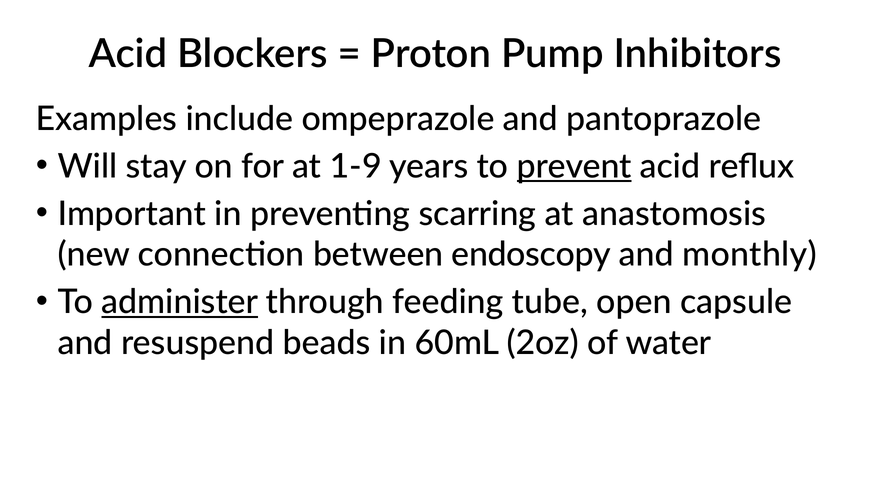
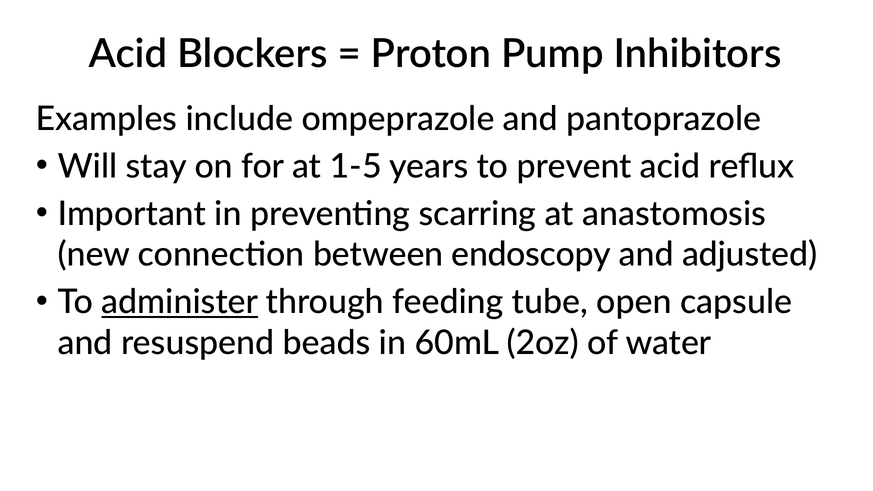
1-9: 1-9 -> 1-5 (356, 166)
prevent underline: present -> none (574, 166)
monthly: monthly -> adjusted (750, 255)
